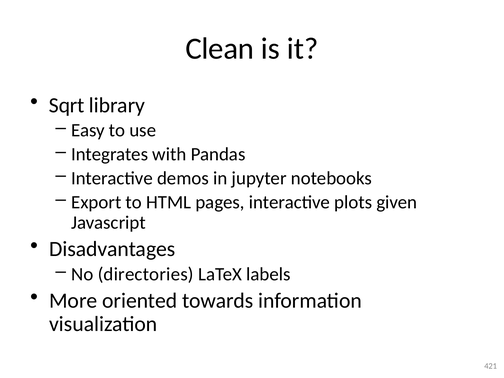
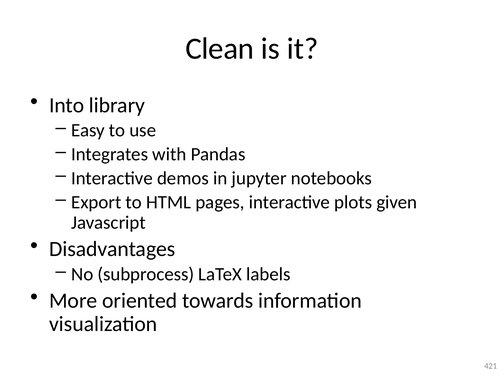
Sqrt: Sqrt -> Into (67, 105)
directories: directories -> subprocess (146, 274)
